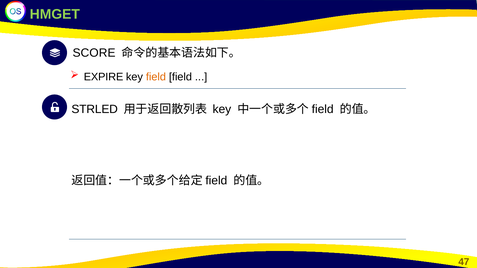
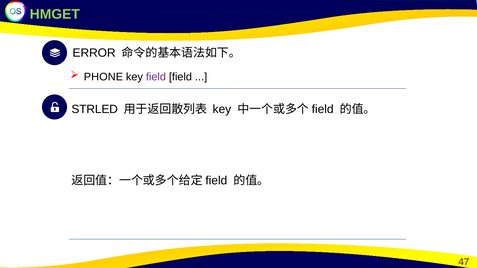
SCORE: SCORE -> ERROR (94, 53)
EXPIRE: EXPIRE -> PHONE (103, 77)
field colour: orange -> purple (156, 77)
